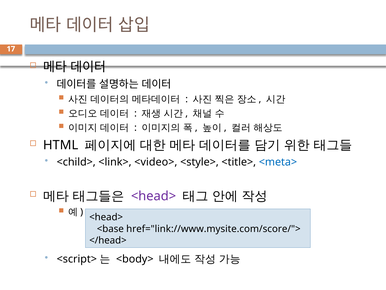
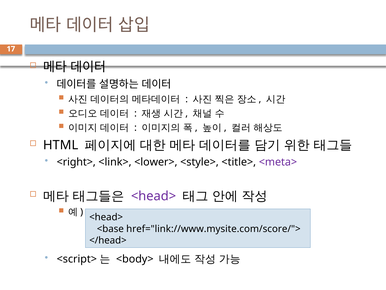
<child>: <child> -> <right> (76, 162)
<video>: <video> -> <lower> (156, 162)
<meta> colour: blue -> purple (278, 162)
